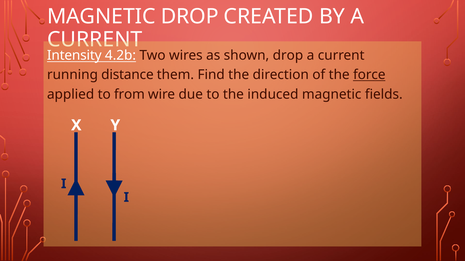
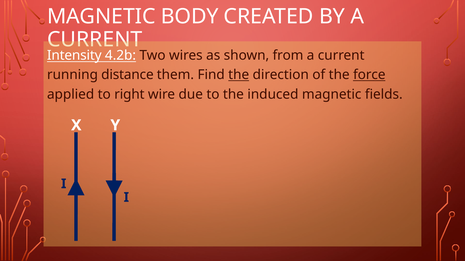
MAGNETIC DROP: DROP -> BODY (190, 17)
shown drop: drop -> from (288, 56)
the underline: none -> present (239, 75)
from: from -> right (129, 95)
